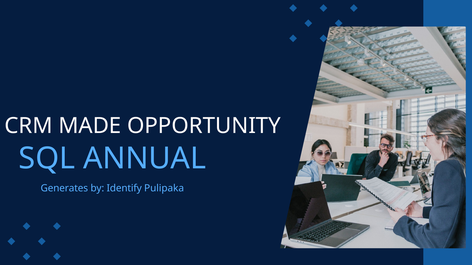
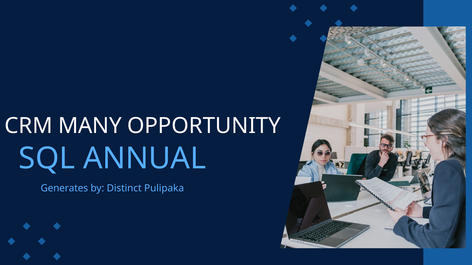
MADE: MADE -> MANY (90, 126)
Identify: Identify -> Distinct (124, 189)
